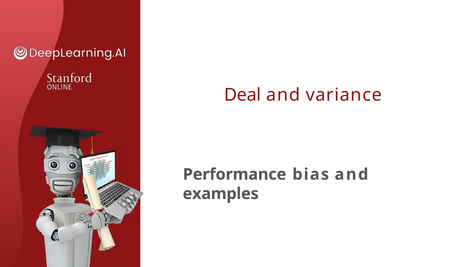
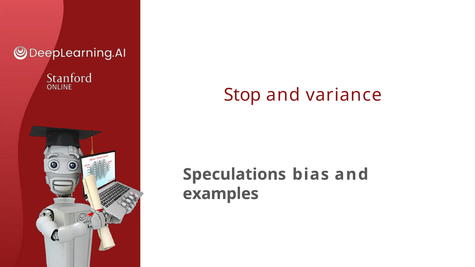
Deal: Deal -> Stop (243, 95)
Performance: Performance -> Speculations (234, 174)
